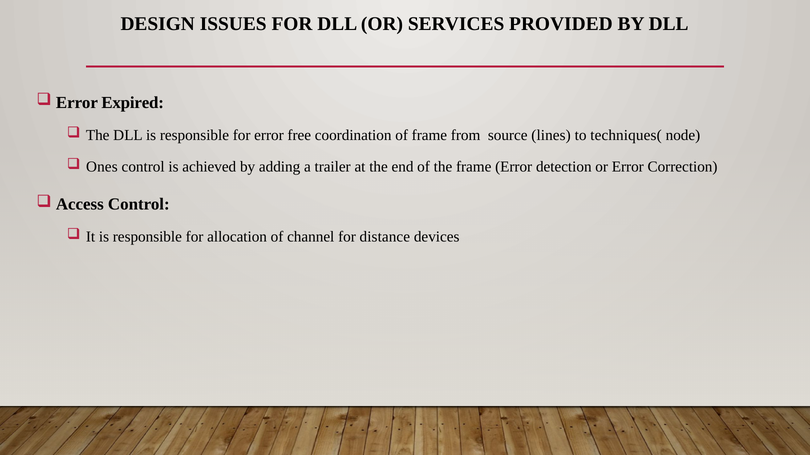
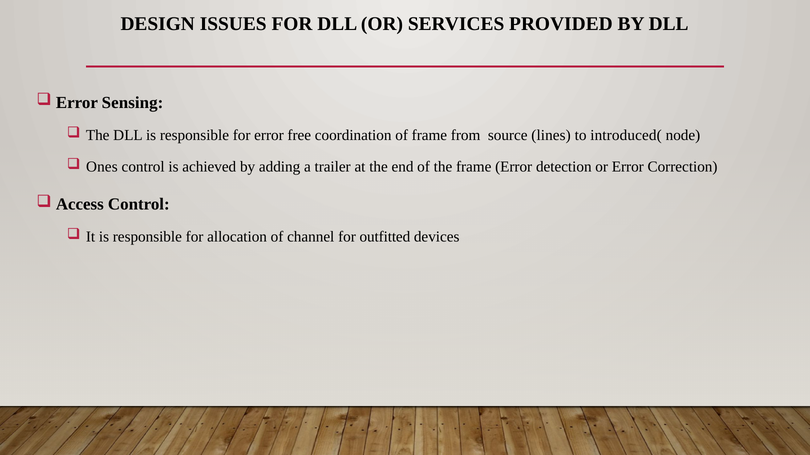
Expired: Expired -> Sensing (133, 103)
techniques(: techniques( -> introduced( (626, 135)
distance: distance -> outfitted (385, 237)
